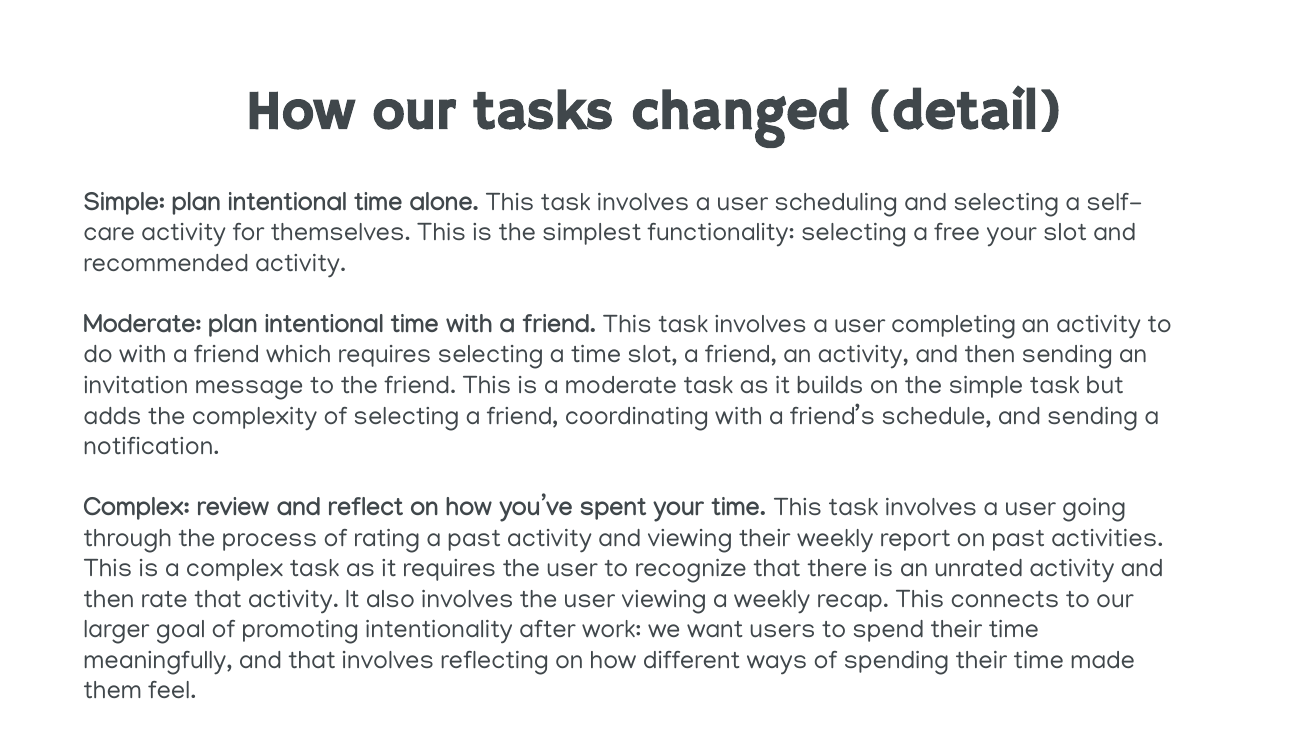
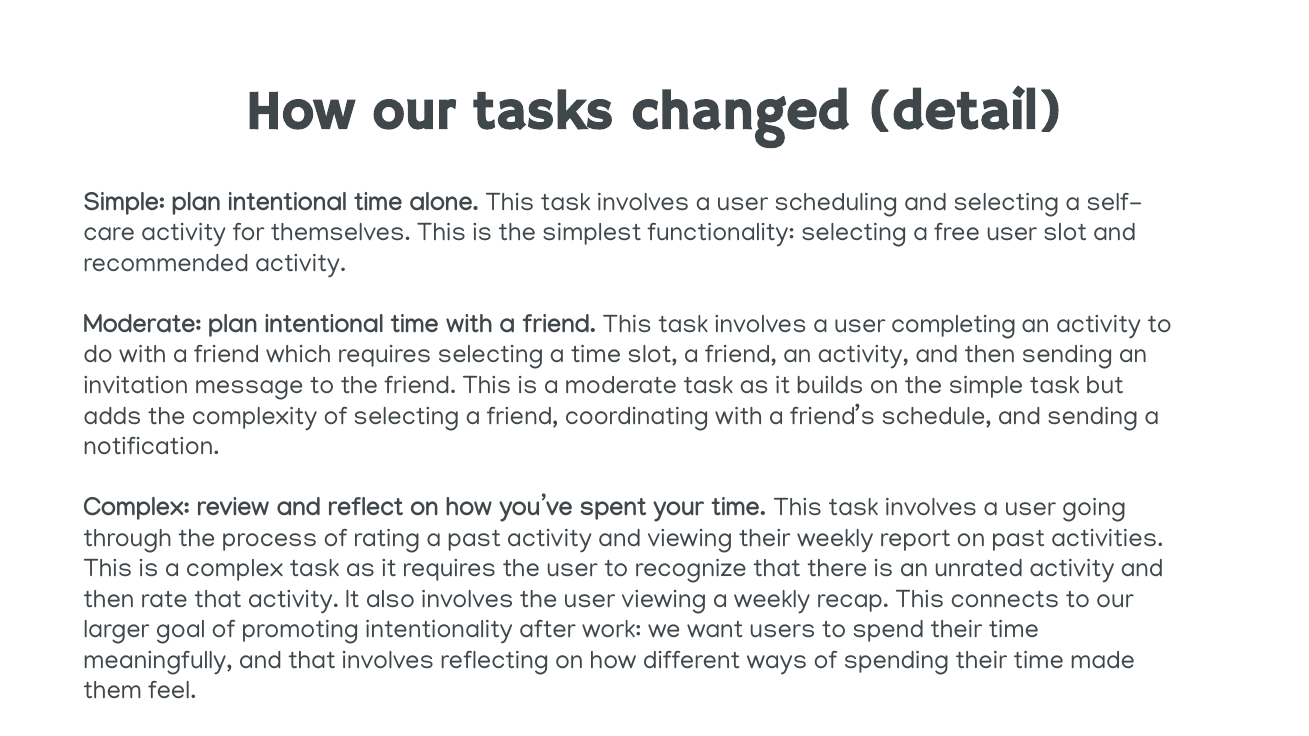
free your: your -> user (1012, 232)
